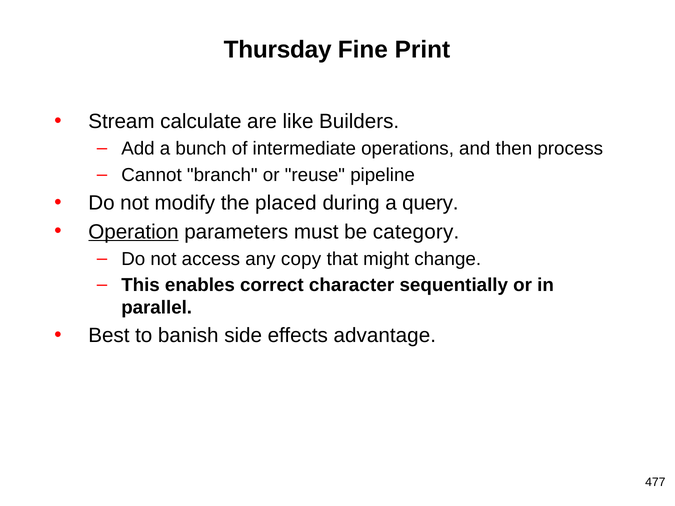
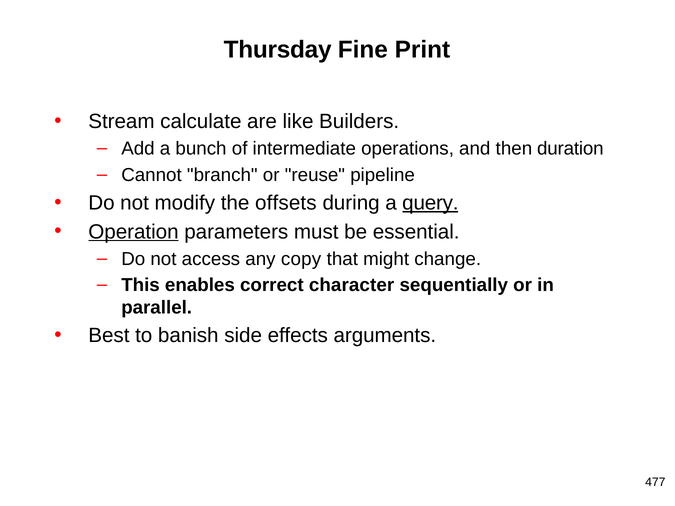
process: process -> duration (570, 149)
placed: placed -> offsets (286, 203)
query underline: none -> present (430, 203)
category: category -> essential (416, 232)
advantage: advantage -> arguments (385, 336)
